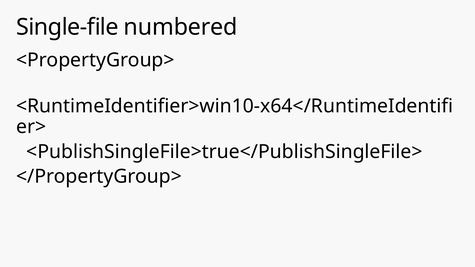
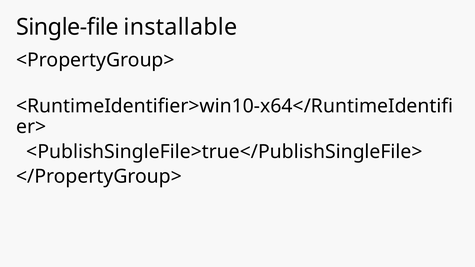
numbered: numbered -> installable (180, 27)
